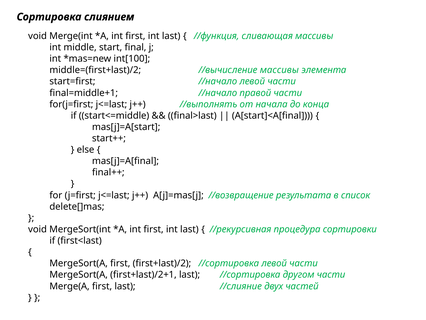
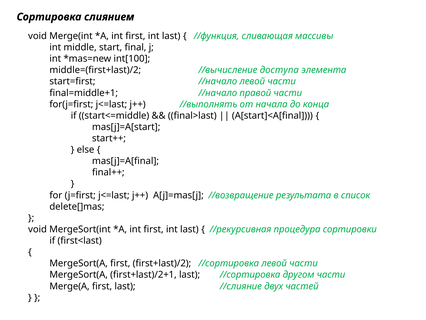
//вычисление массивы: массивы -> доступа (279, 70)
